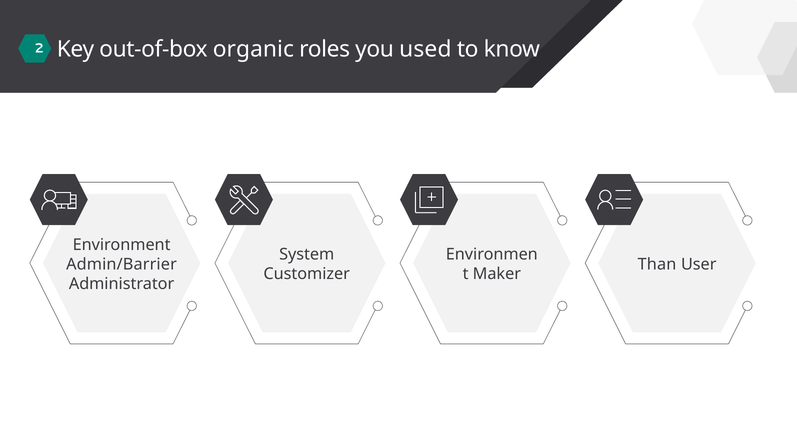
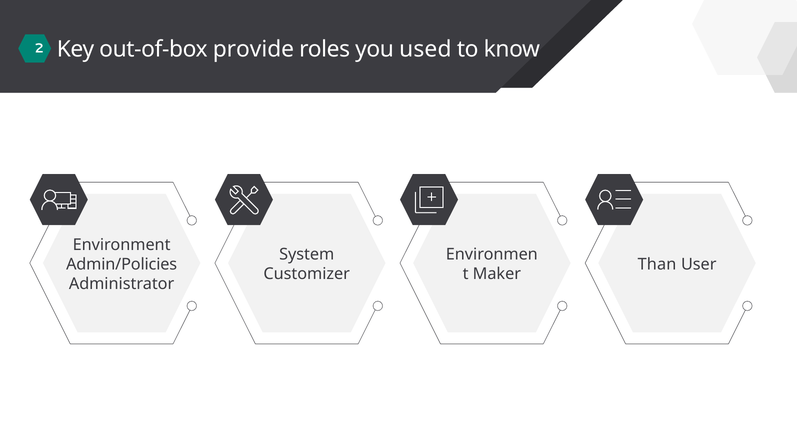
organic: organic -> provide (253, 49)
Admin/Barrier: Admin/Barrier -> Admin/Policies (122, 264)
